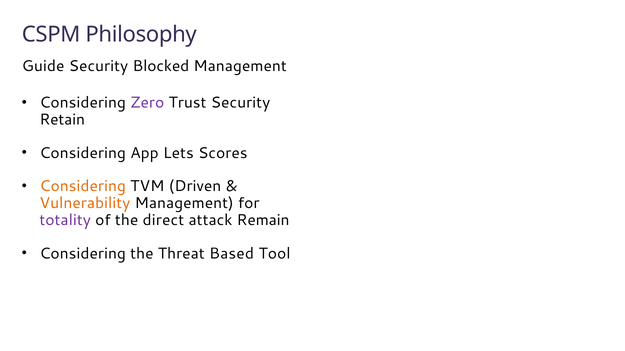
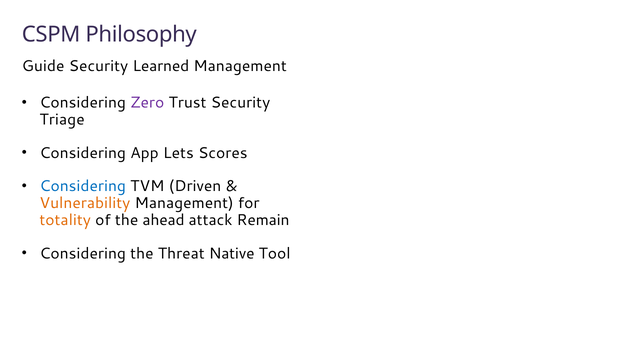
Blocked: Blocked -> Learned (161, 66)
Retain: Retain -> Triage (62, 120)
Considering colour: orange -> blue (83, 187)
totality colour: purple -> orange (65, 220)
direct: direct -> ahead (164, 220)
Based: Based -> Native (232, 254)
